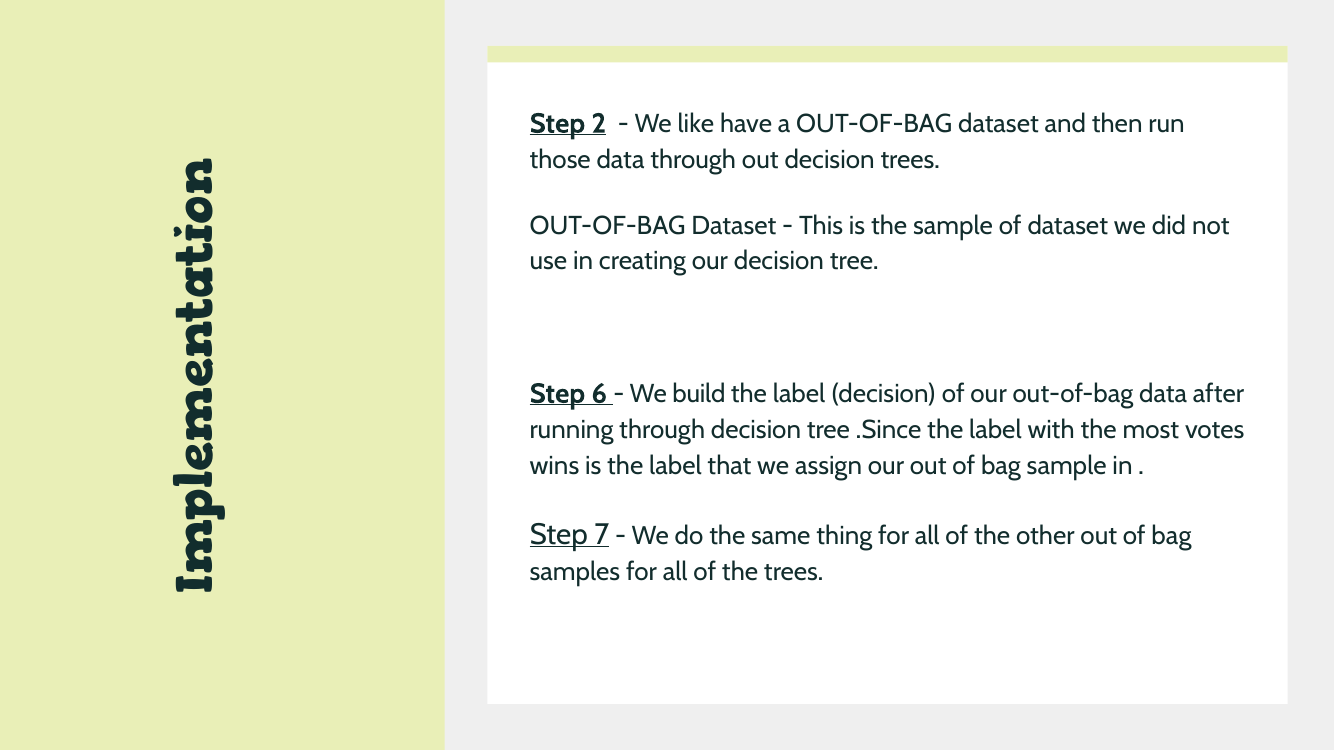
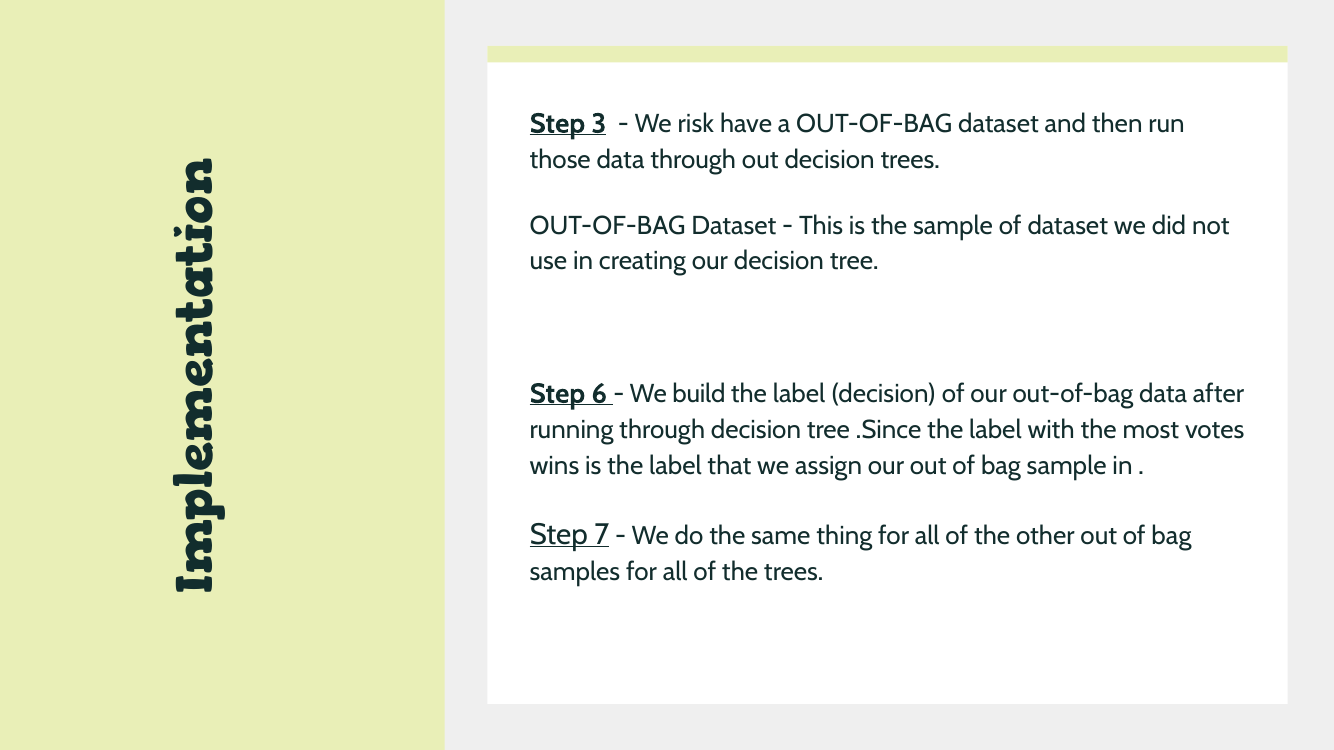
2: 2 -> 3 (599, 124)
like: like -> risk (696, 124)
